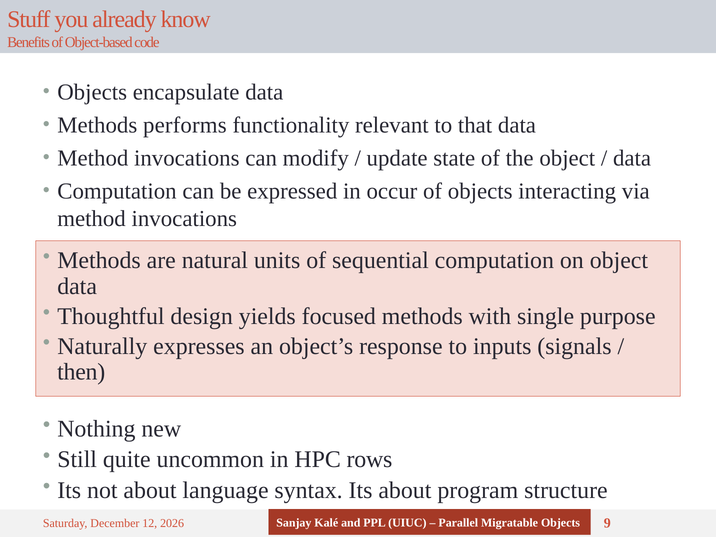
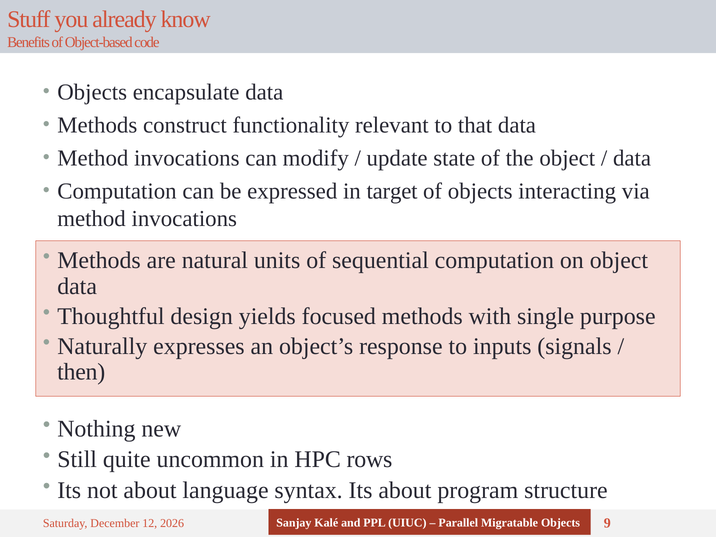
performs: performs -> construct (185, 125)
occur: occur -> target (392, 191)
